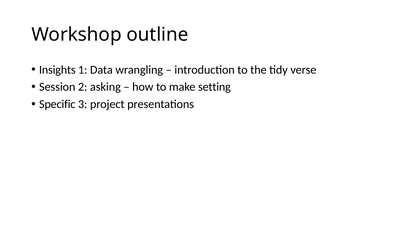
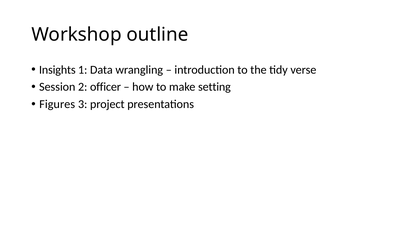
asking: asking -> officer (106, 87)
Specific: Specific -> Figures (57, 104)
